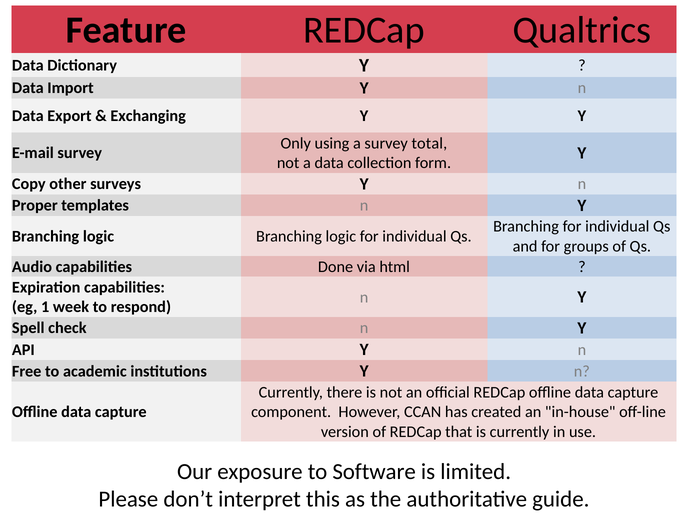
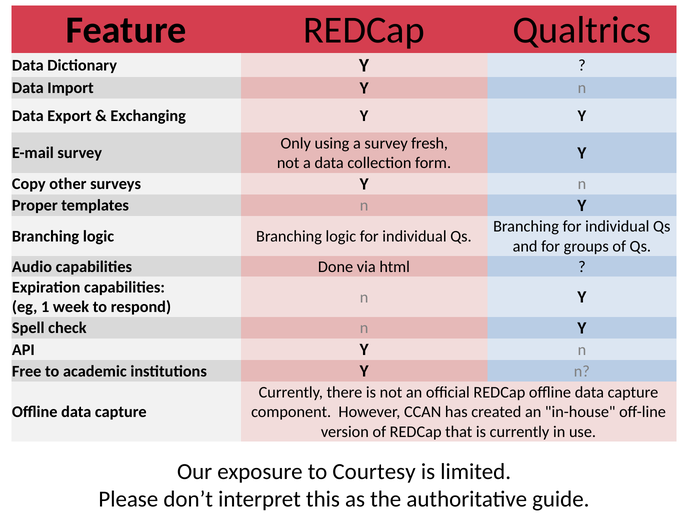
total: total -> fresh (430, 143)
Software: Software -> Courtesy (374, 472)
